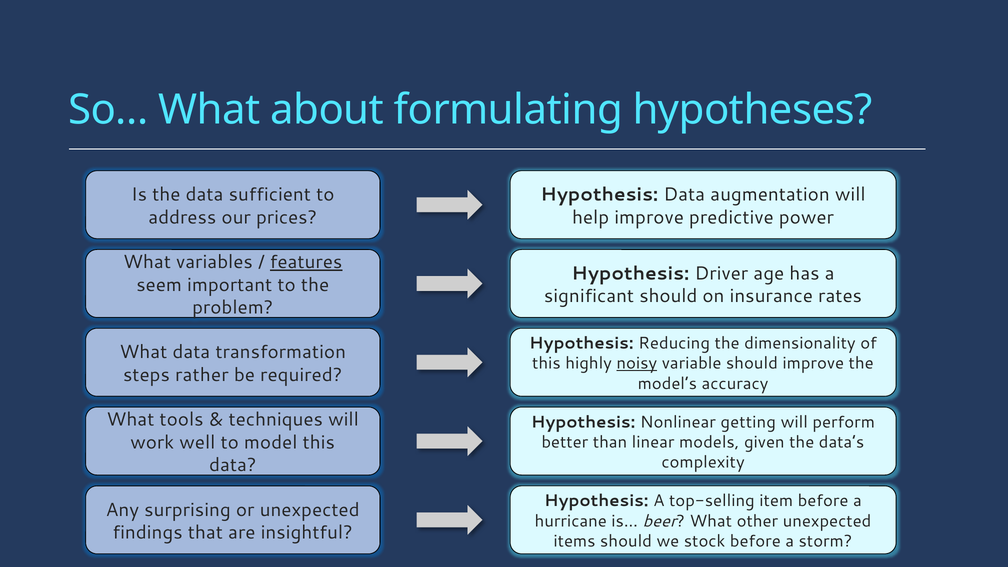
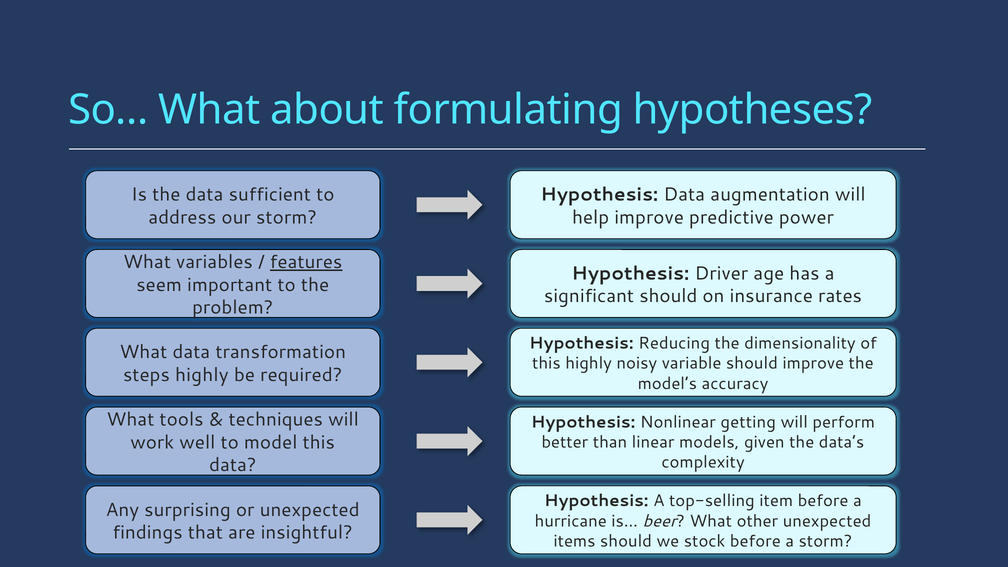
our prices: prices -> storm (287, 217)
noisy underline: present -> none (637, 363)
steps rather: rather -> highly (202, 375)
